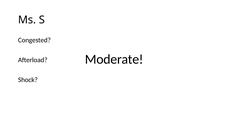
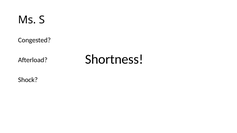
Moderate: Moderate -> Shortness (114, 59)
